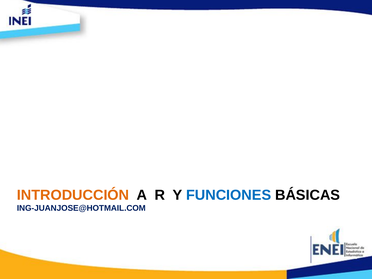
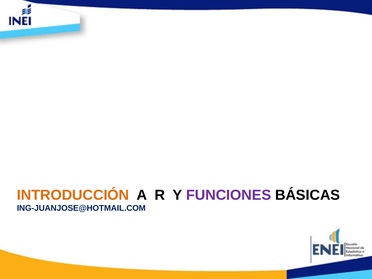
FUNCIONES colour: blue -> purple (229, 195)
